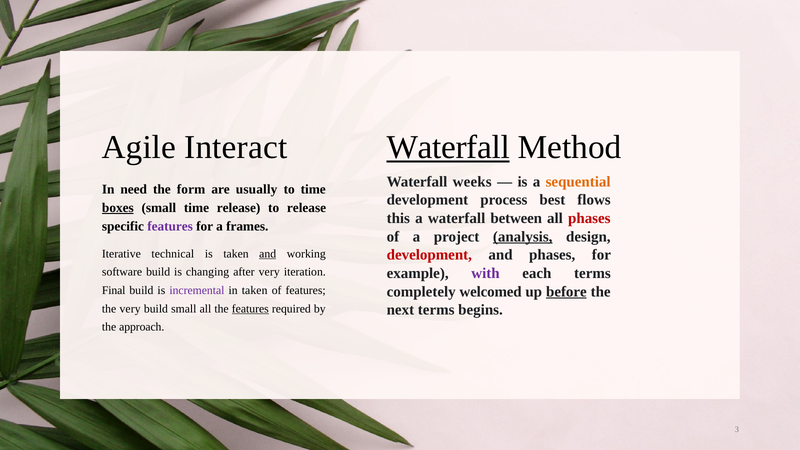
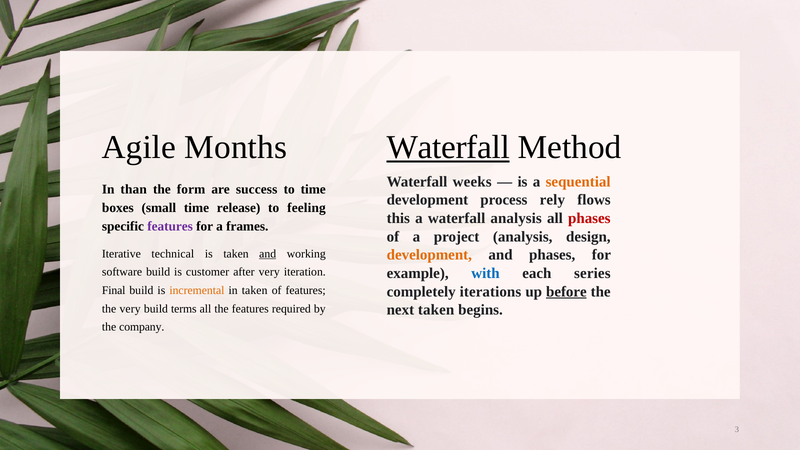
Interact: Interact -> Months (236, 147)
need: need -> than (134, 189)
usually: usually -> success (257, 189)
best: best -> rely (552, 200)
boxes underline: present -> none (118, 208)
to release: release -> feeling (306, 208)
waterfall between: between -> analysis (516, 218)
analysis underline: present -> none (523, 237)
development colour: red -> orange (429, 255)
with colour: purple -> blue (486, 273)
each terms: terms -> series (592, 273)
changing: changing -> customer (208, 272)
welcomed: welcomed -> iterations (490, 292)
incremental colour: purple -> orange (197, 290)
next terms: terms -> taken (436, 310)
build small: small -> terms (184, 309)
features underline: present -> none (250, 309)
approach: approach -> company (142, 327)
